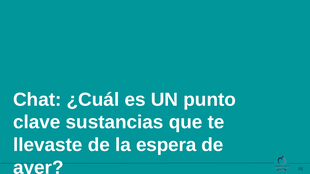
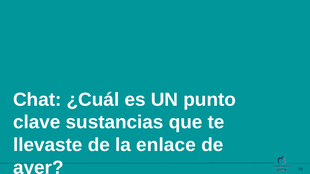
espera: espera -> enlace (166, 145)
